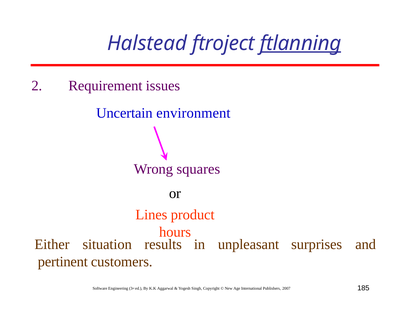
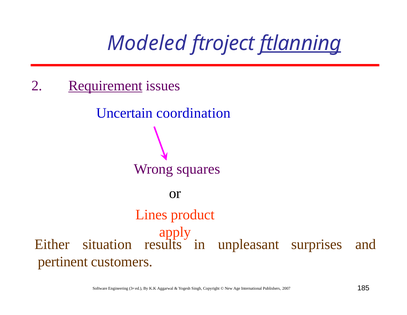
Halstead: Halstead -> Modeled (147, 43)
Requirement underline: none -> present (105, 86)
environment: environment -> coordination (193, 113)
hours: hours -> apply (175, 232)
